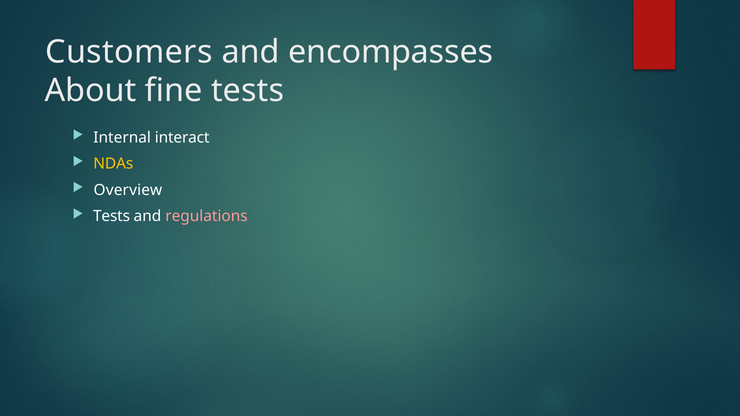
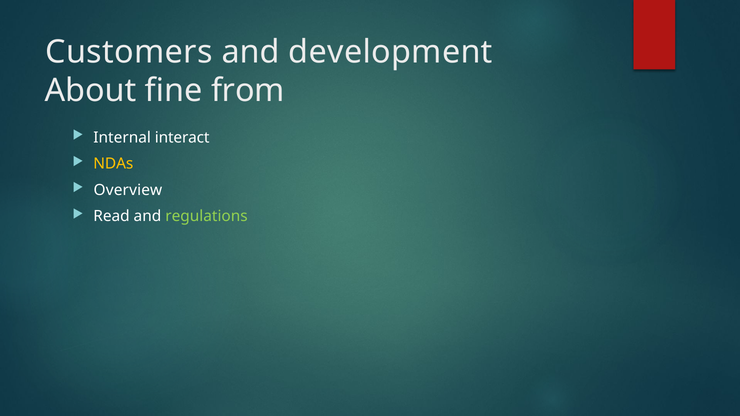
encompasses: encompasses -> development (391, 52)
fine tests: tests -> from (248, 91)
Tests: Tests -> Read (111, 216)
regulations colour: pink -> light green (207, 216)
